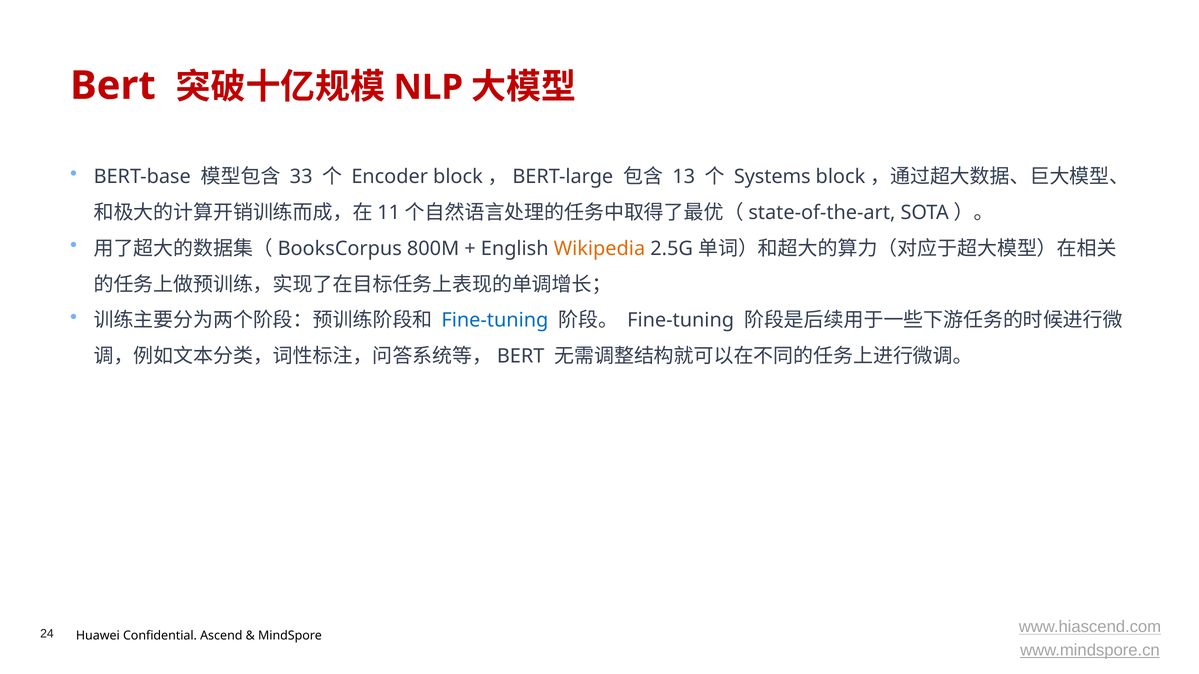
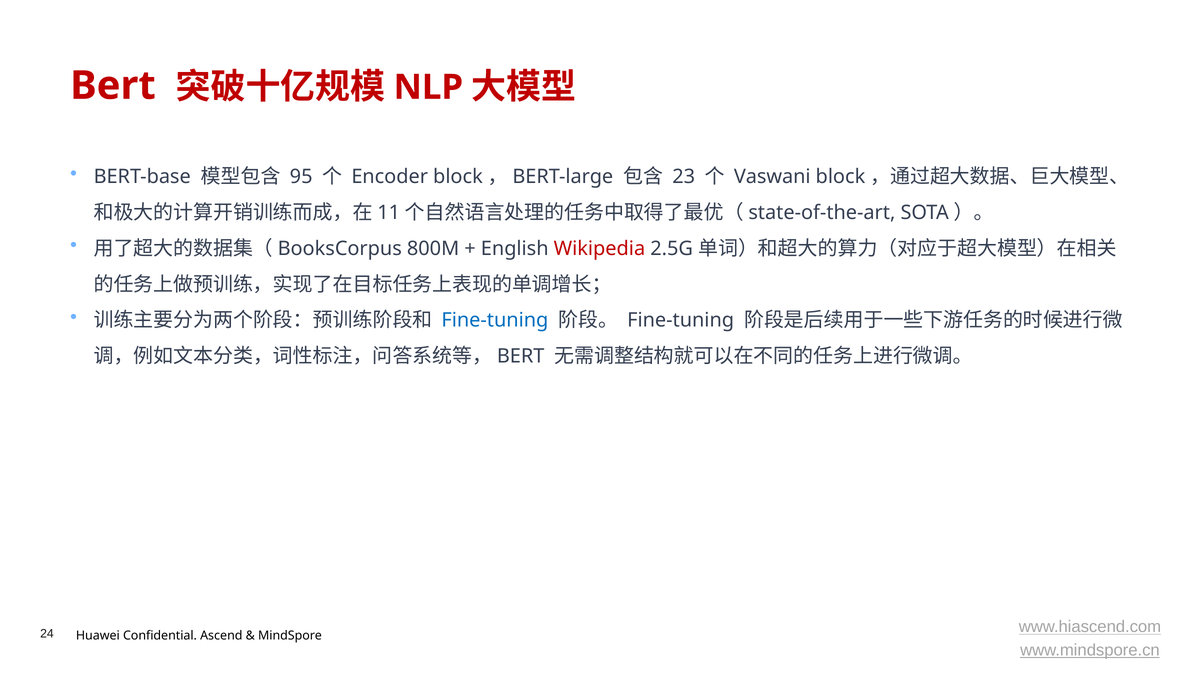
33: 33 -> 95 (301, 177)
13: 13 -> 23 (684, 177)
Systems: Systems -> Vaswani (772, 177)
Wikipedia colour: orange -> red (599, 249)
